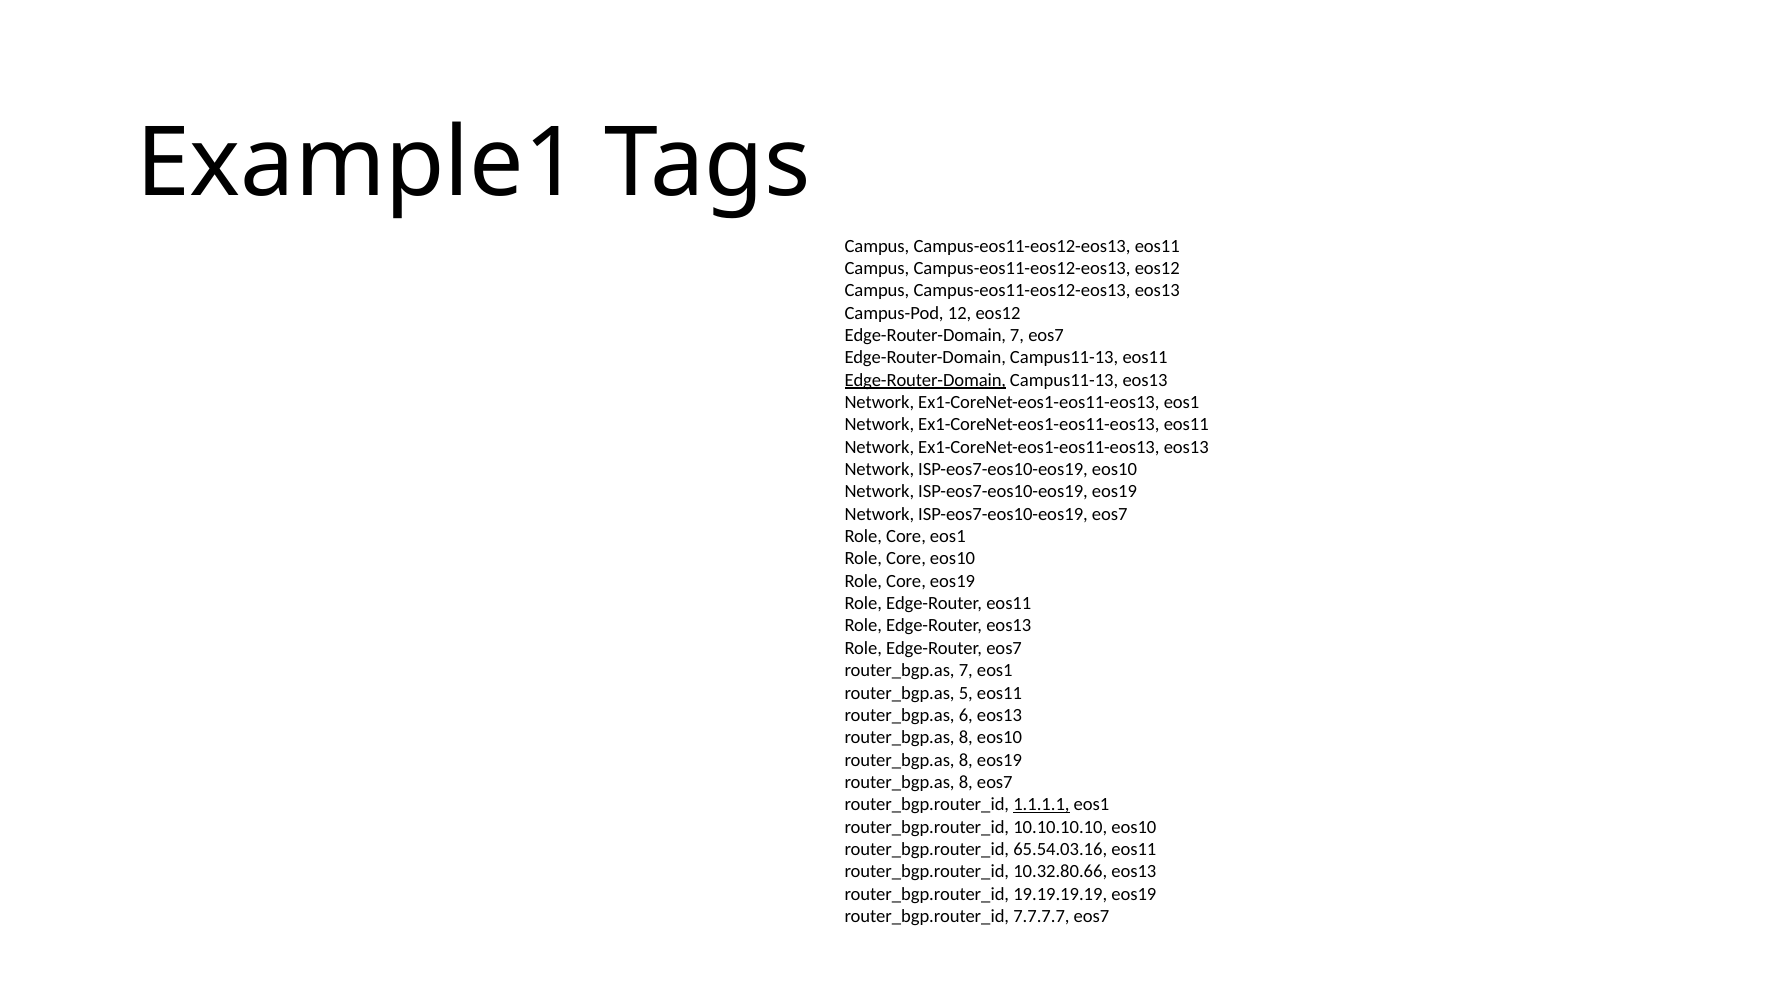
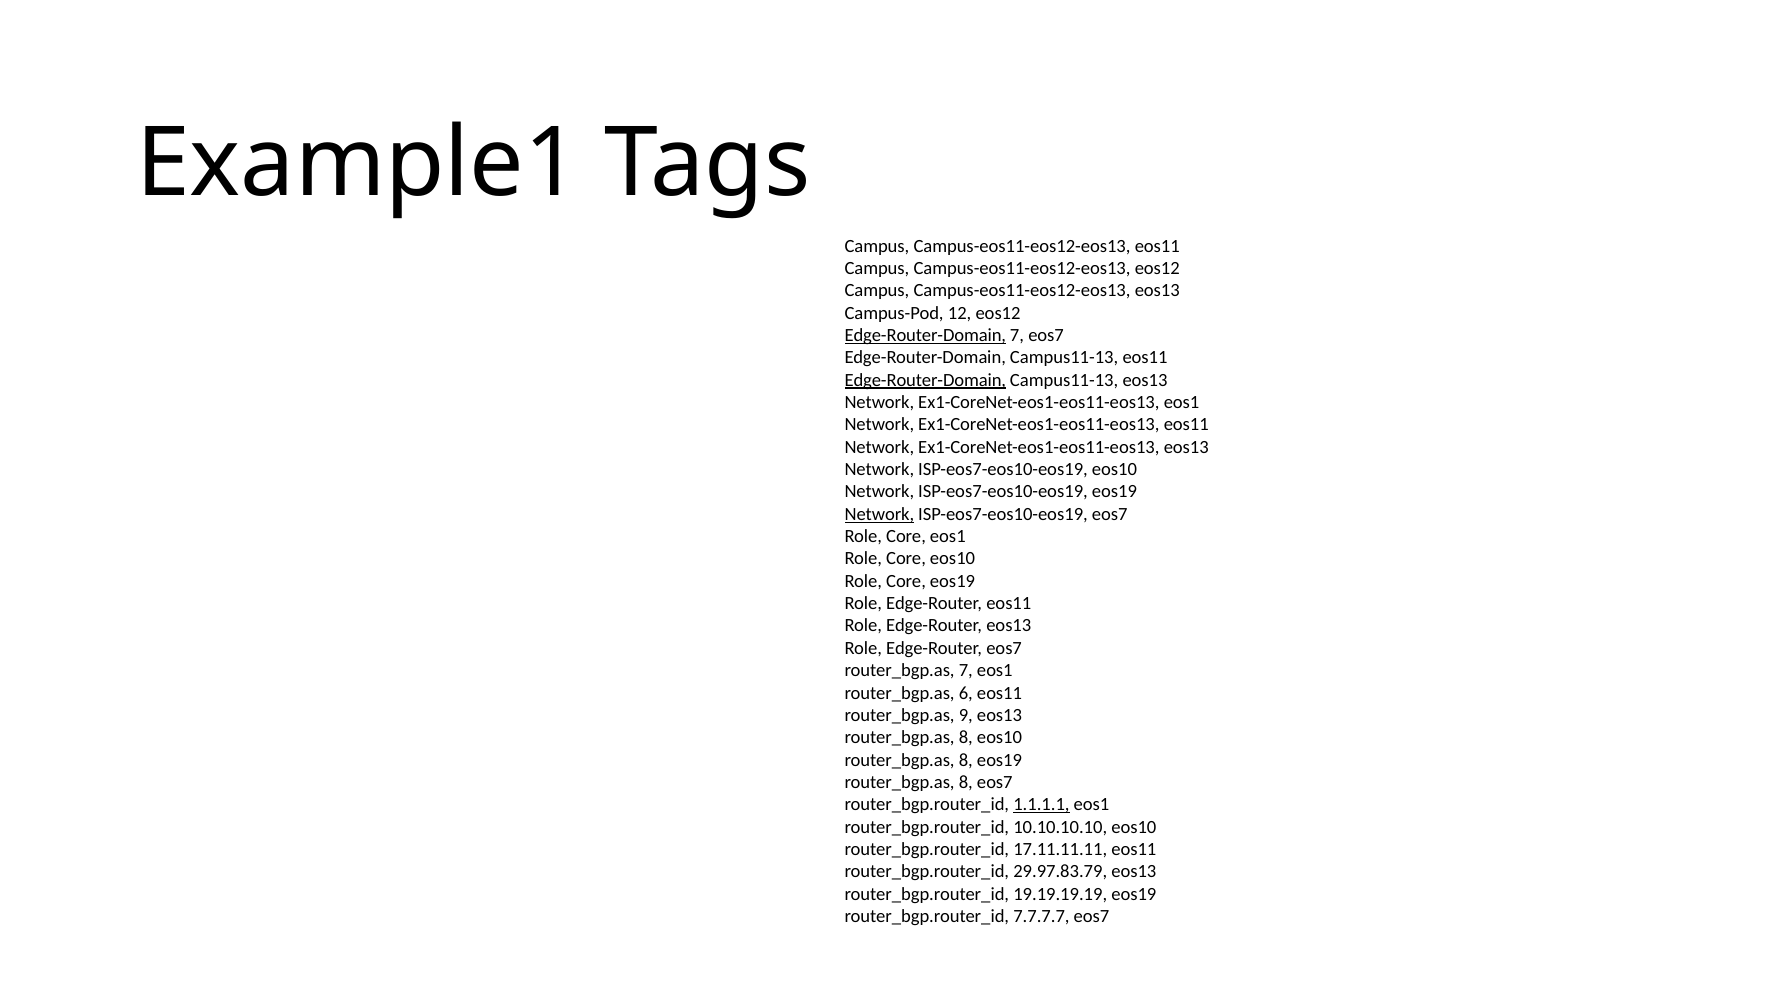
Edge-Router-Domain underline: none -> present (925, 336)
Network underline: none -> present (879, 514)
5: 5 -> 6 (966, 693)
6: 6 -> 9 (966, 716)
65.54.03.16: 65.54.03.16 -> 17.11.11.11 (1060, 850)
10.32.80.66: 10.32.80.66 -> 29.97.83.79 (1060, 872)
